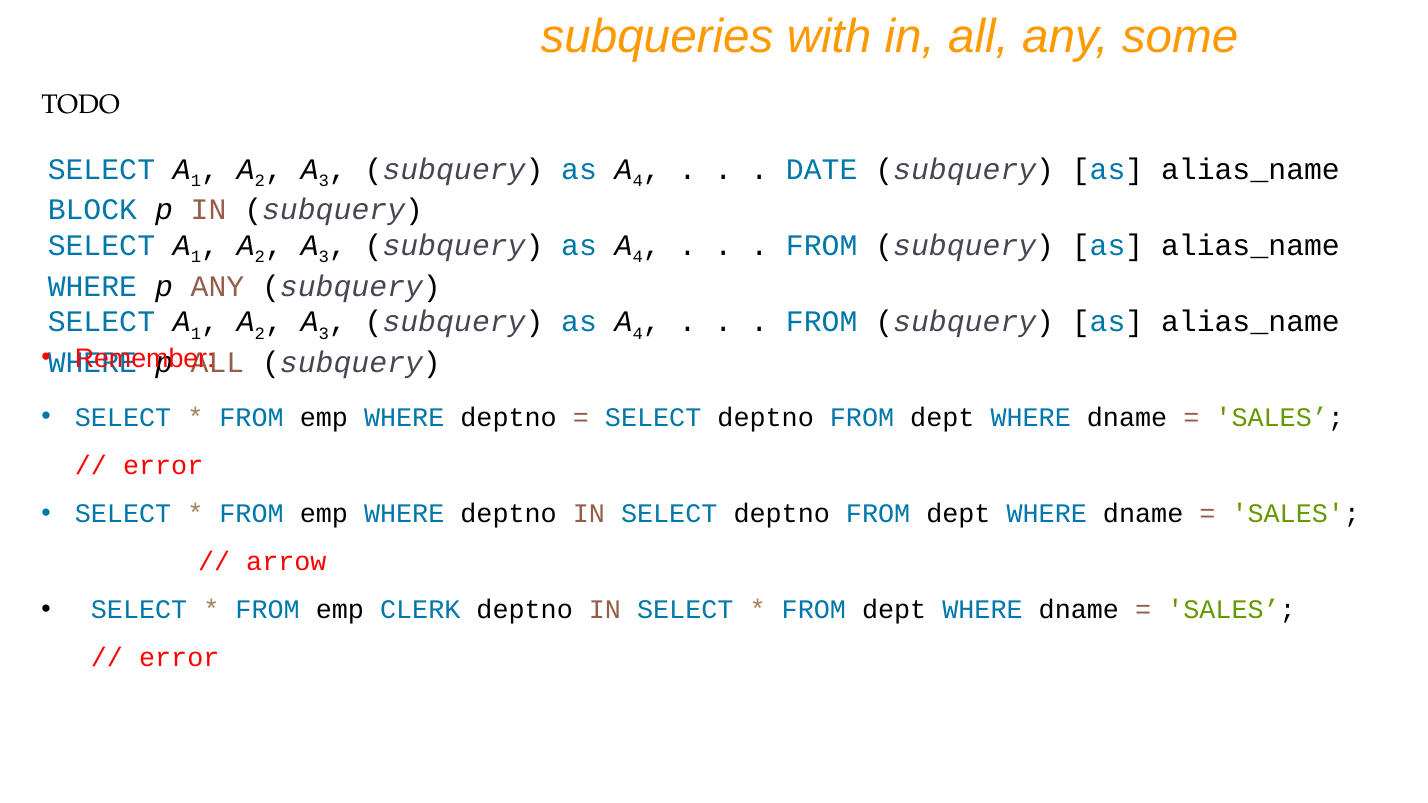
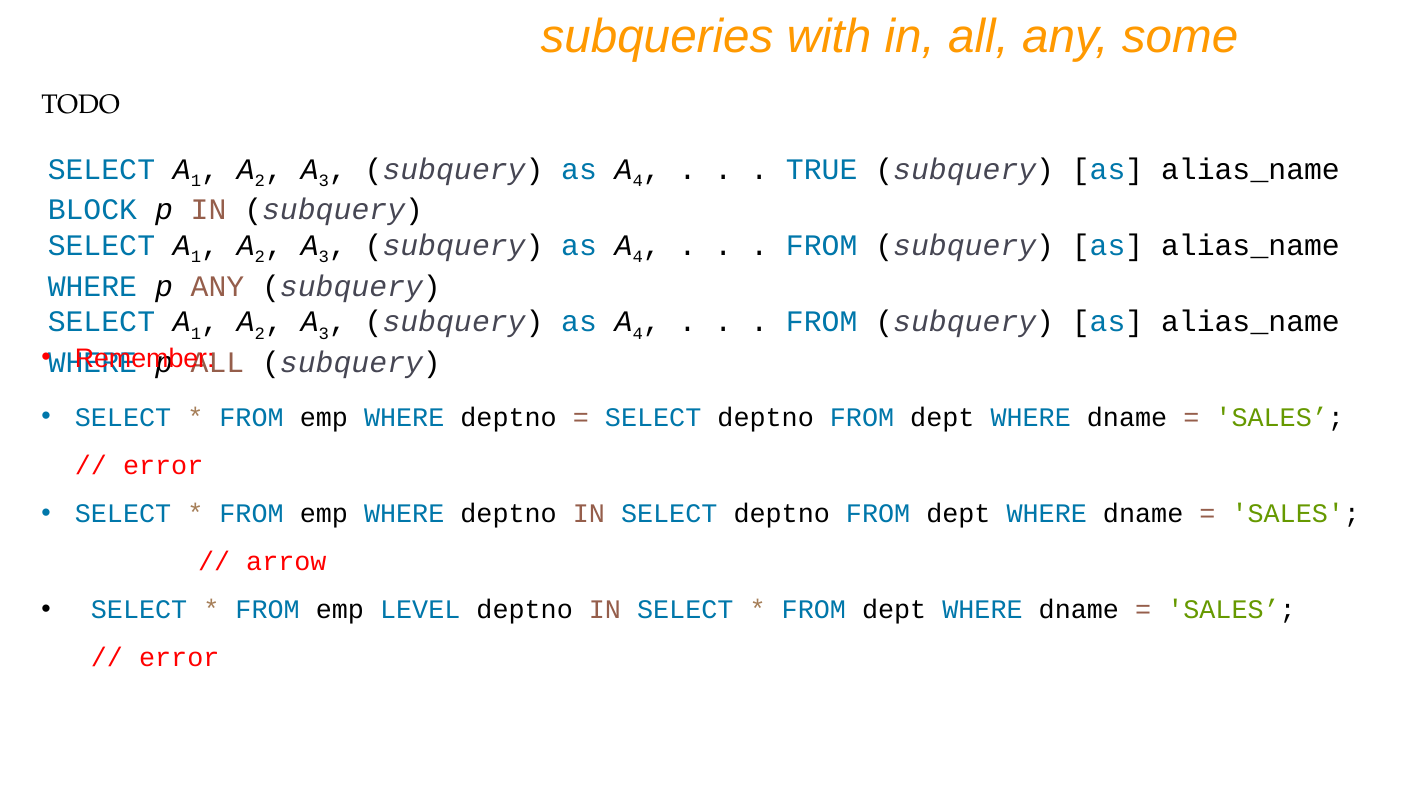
DATE: DATE -> TRUE (822, 169)
CLERK: CLERK -> LEVEL (420, 610)
